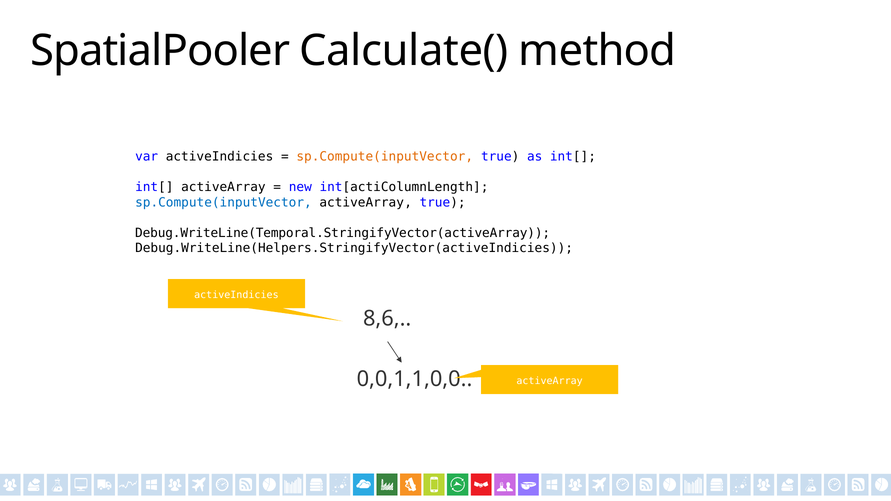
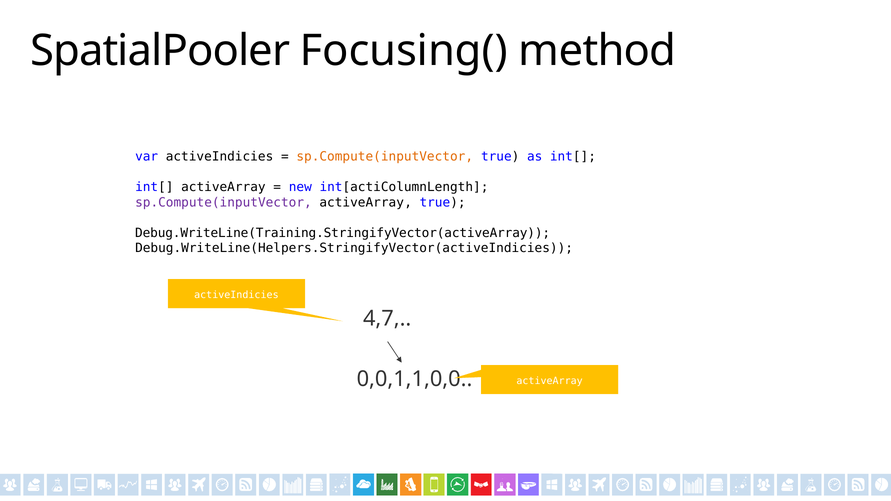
Calculate(: Calculate( -> Focusing( (404, 51)
sp.Compute(inputVector colour: blue -> purple (223, 202)
Debug.WriteLine(Temporal.StringifyVector(activeArray: Debug.WriteLine(Temporal.StringifyVector(activeArray -> Debug.WriteLine(Training.StringifyVector(activeArray (343, 233)
8,6: 8,6 -> 4,7 (387, 319)
